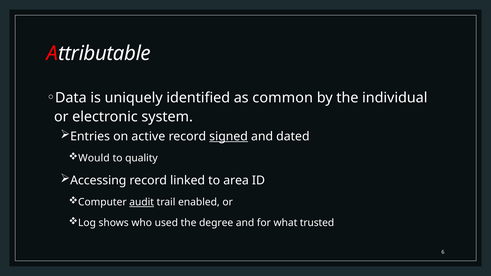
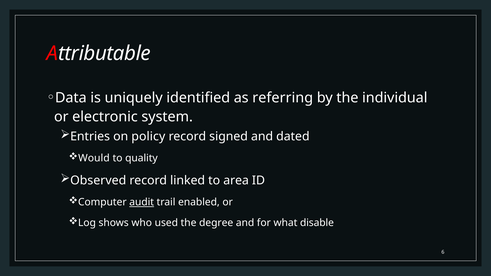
common: common -> referring (283, 98)
active: active -> policy (148, 137)
signed underline: present -> none (229, 137)
Accessing: Accessing -> Observed (98, 181)
trusted: trusted -> disable (317, 223)
